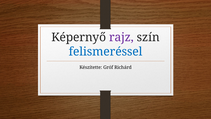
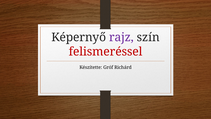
felismeréssel colour: blue -> red (106, 52)
